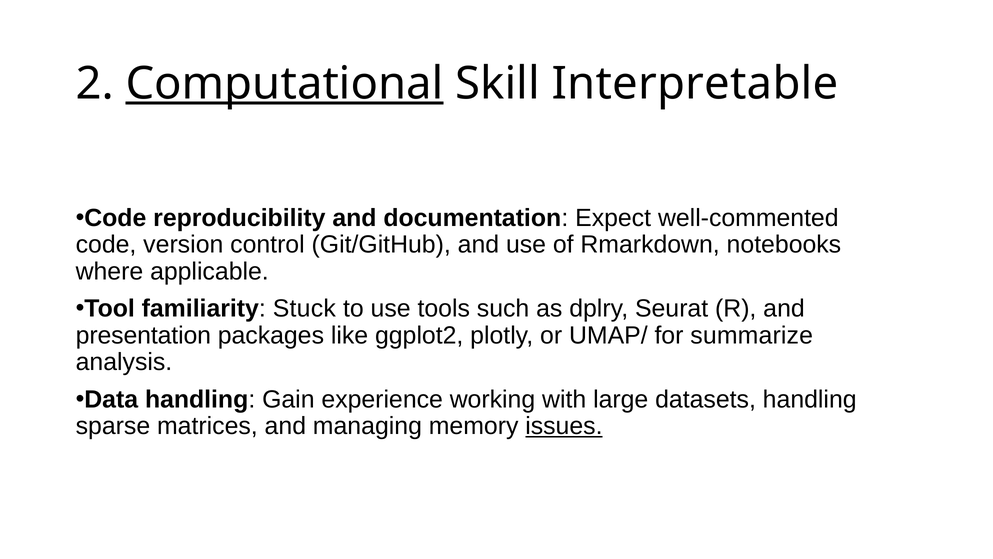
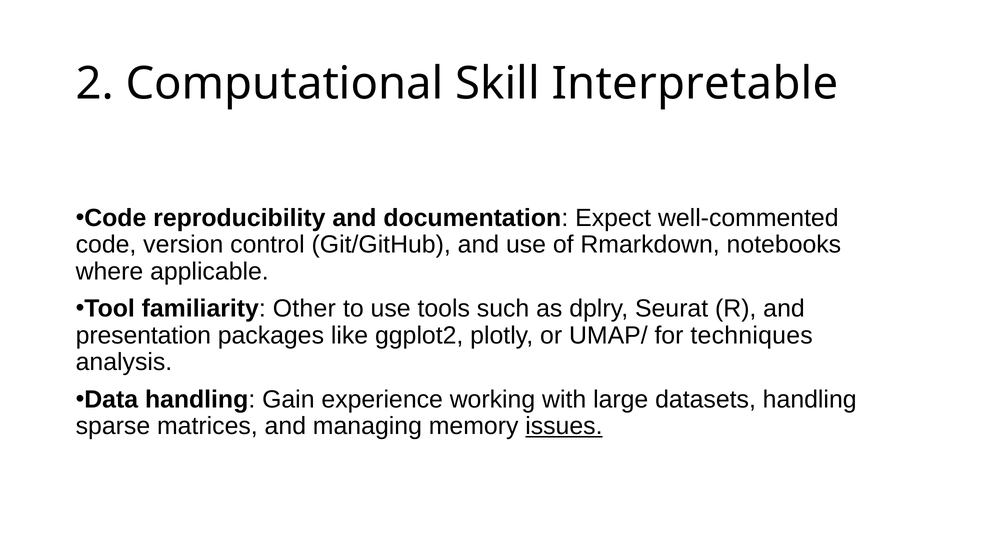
Computational underline: present -> none (285, 83)
Stuck: Stuck -> Other (304, 308)
summarize: summarize -> techniques (752, 335)
